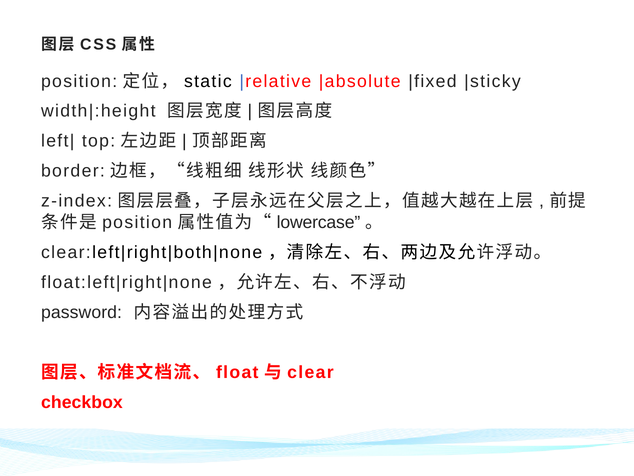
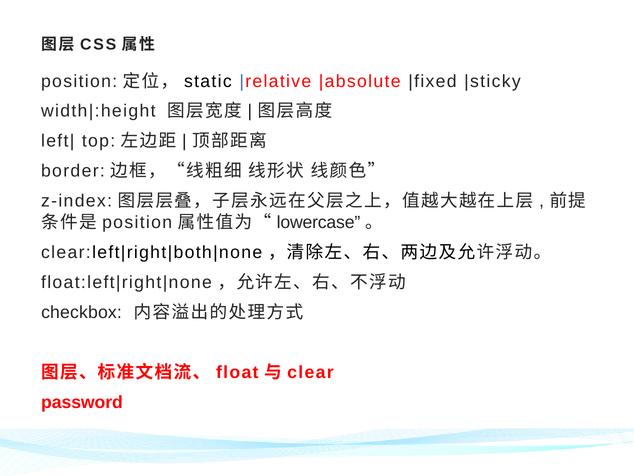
password: password -> checkbox (81, 312)
checkbox: checkbox -> password (82, 402)
